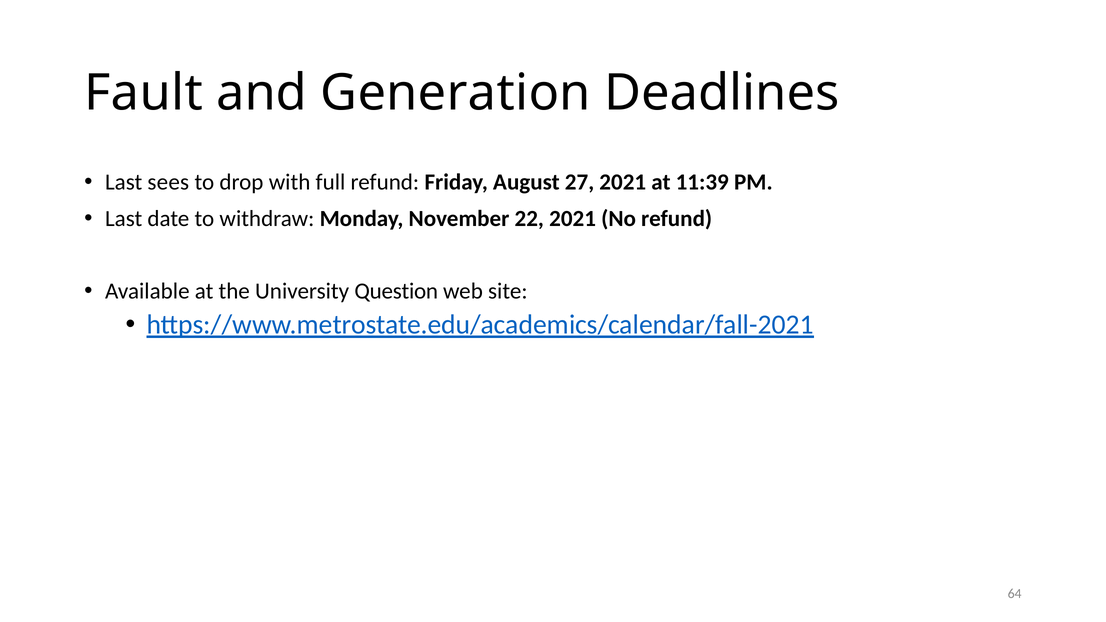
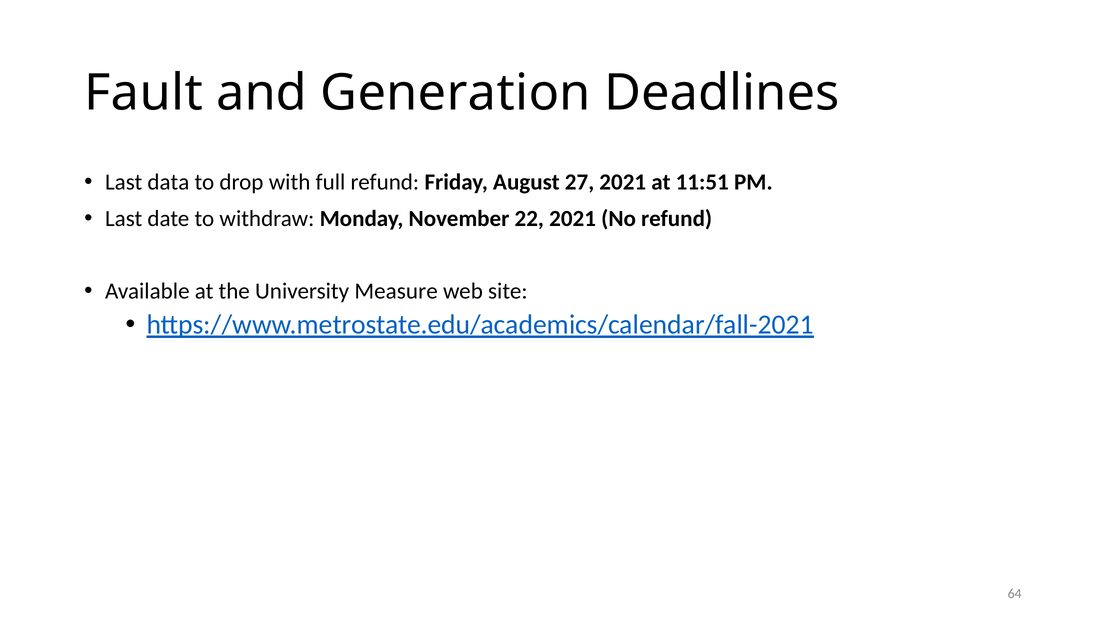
sees: sees -> data (168, 182)
11:39: 11:39 -> 11:51 (702, 182)
Question: Question -> Measure (396, 291)
